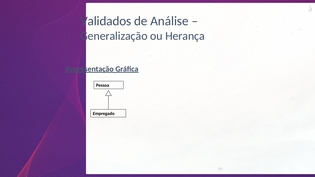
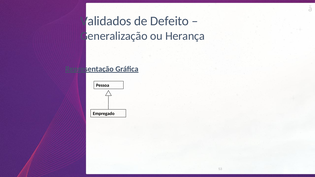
Análise: Análise -> Defeito (170, 21)
